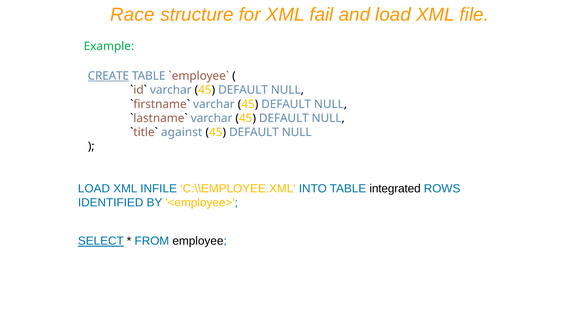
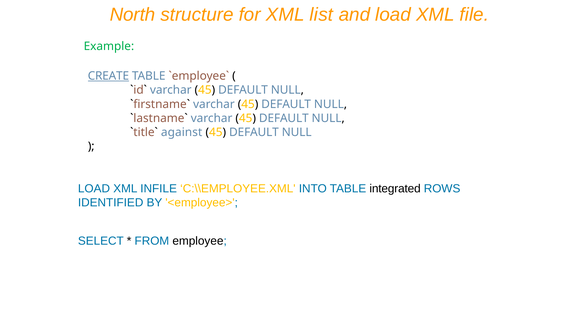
Race: Race -> North (133, 15)
fail: fail -> list (321, 15)
SELECT underline: present -> none (101, 241)
